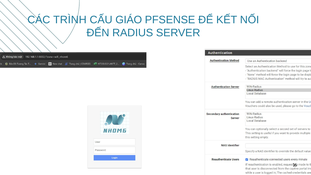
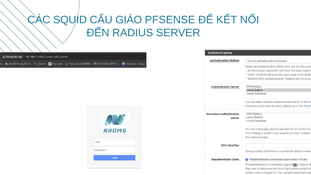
TRÌNH: TRÌNH -> SQUID (70, 20)
